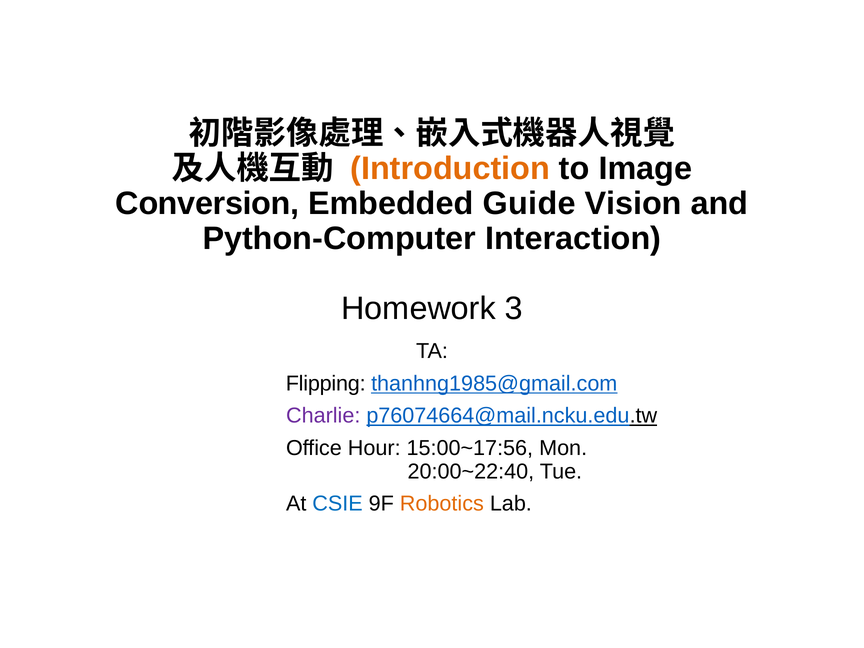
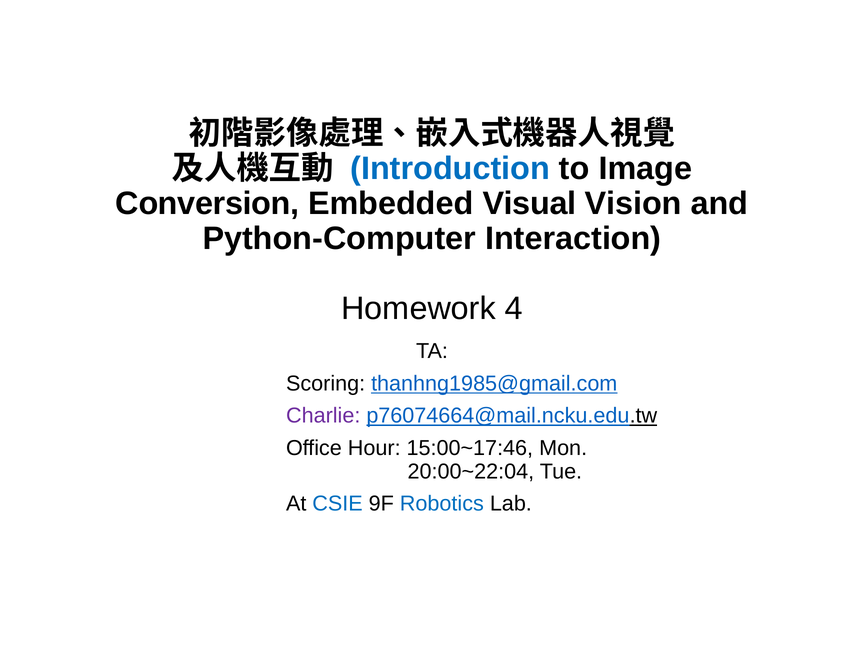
Introduction colour: orange -> blue (450, 169)
Guide: Guide -> Visual (529, 204)
3: 3 -> 4 (514, 309)
Flipping: Flipping -> Scoring (326, 383)
15:00~17:56: 15:00~17:56 -> 15:00~17:46 (470, 448)
20:00~22:40: 20:00~22:40 -> 20:00~22:04 (471, 471)
Robotics colour: orange -> blue (442, 504)
